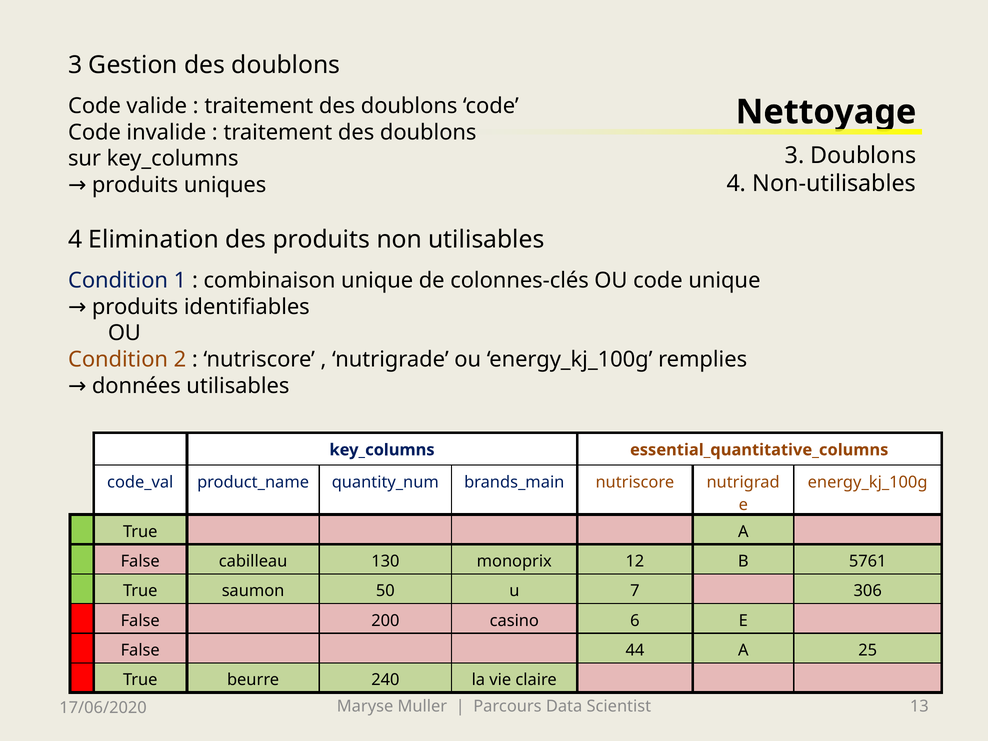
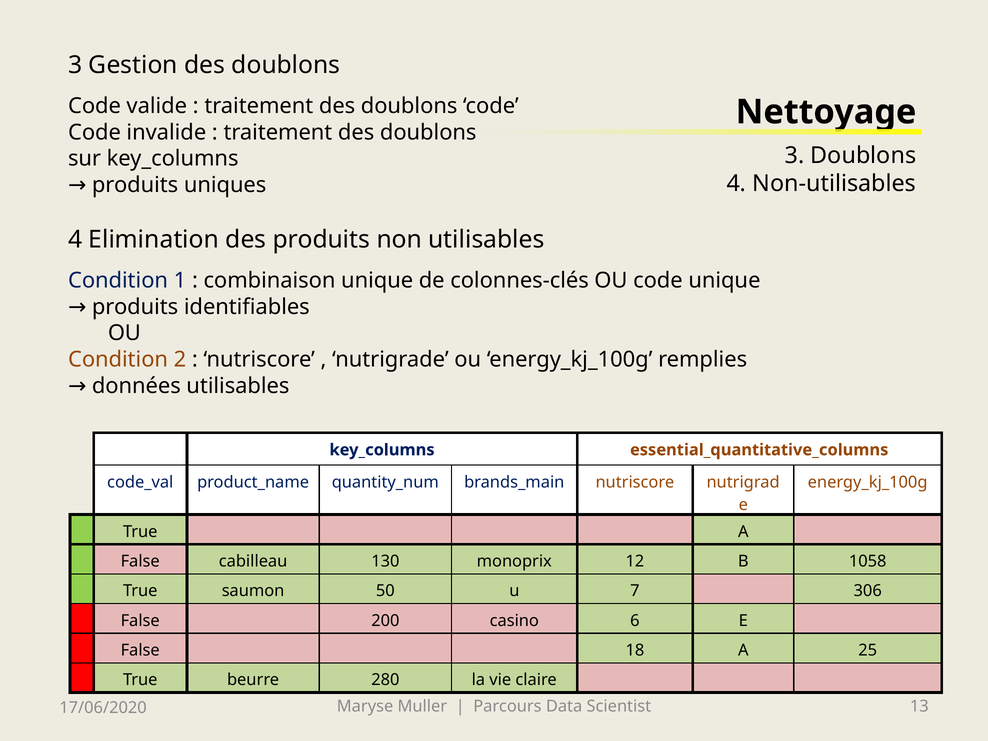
5761: 5761 -> 1058 (868, 561)
44: 44 -> 18 (635, 650)
240: 240 -> 280 (385, 680)
